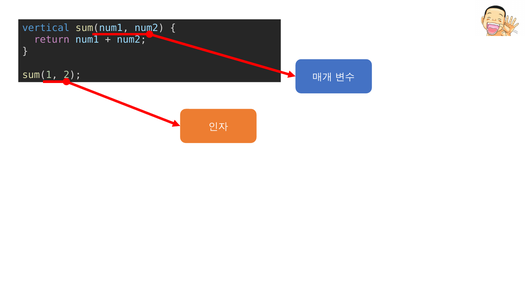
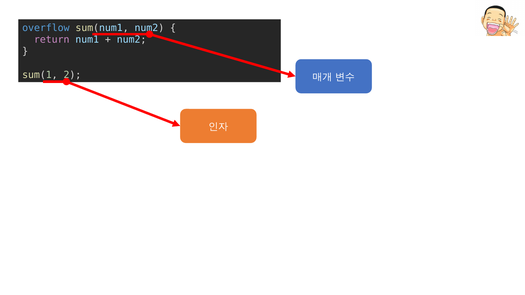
vertical: vertical -> overflow (46, 28)
